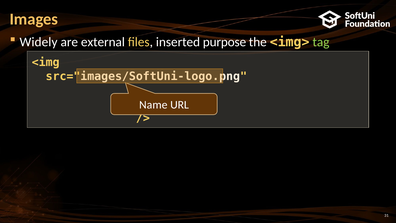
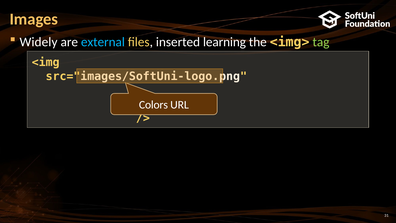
external colour: white -> light blue (103, 42)
purpose: purpose -> learning (224, 42)
Name: Name -> Colors (153, 105)
